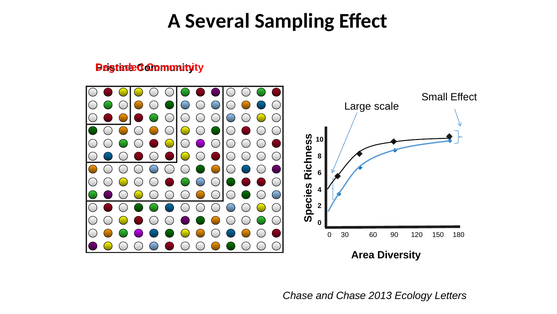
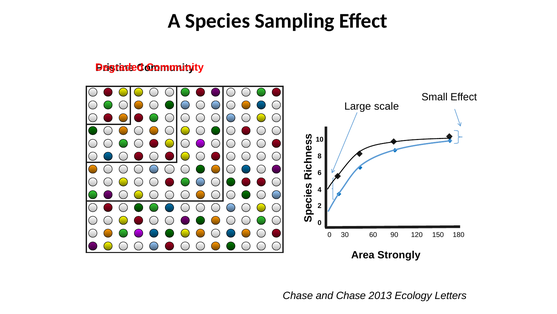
Several: Several -> Species (218, 21)
Diversity: Diversity -> Strongly (399, 255)
